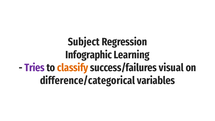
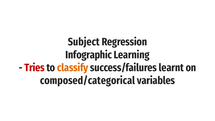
Tries colour: purple -> red (35, 68)
visual: visual -> learnt (171, 68)
difference/categorical: difference/categorical -> composed/categorical (87, 81)
